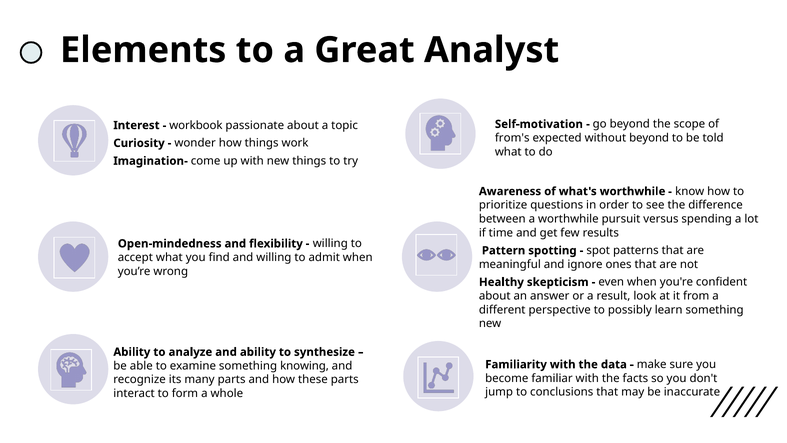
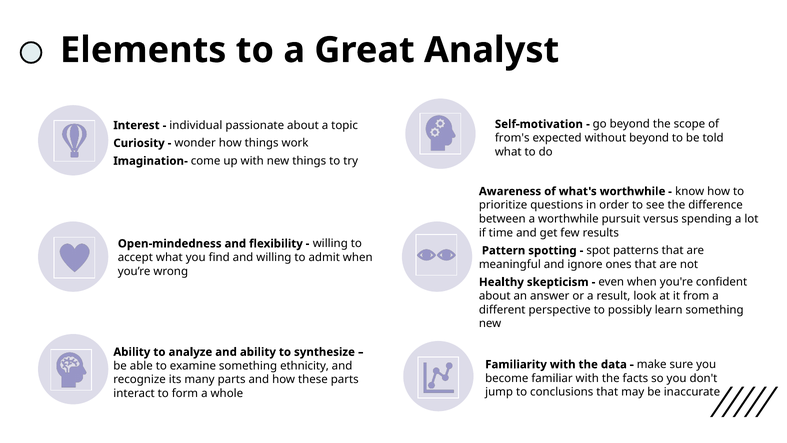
workbook: workbook -> individual (196, 125)
knowing: knowing -> ethnicity (305, 366)
